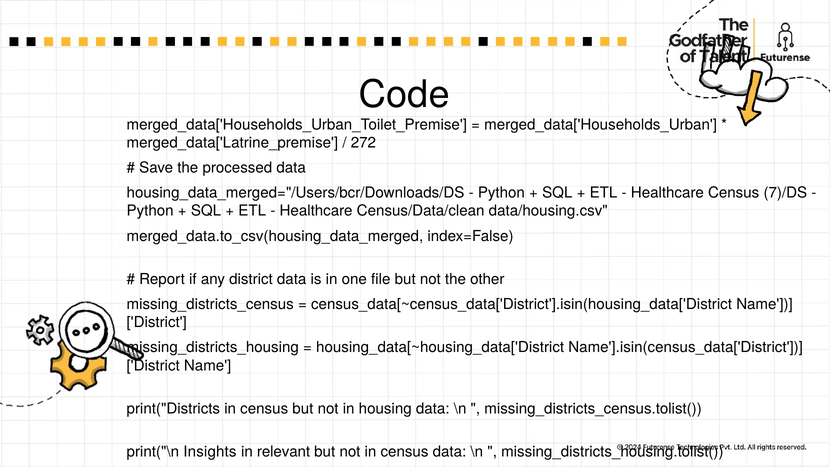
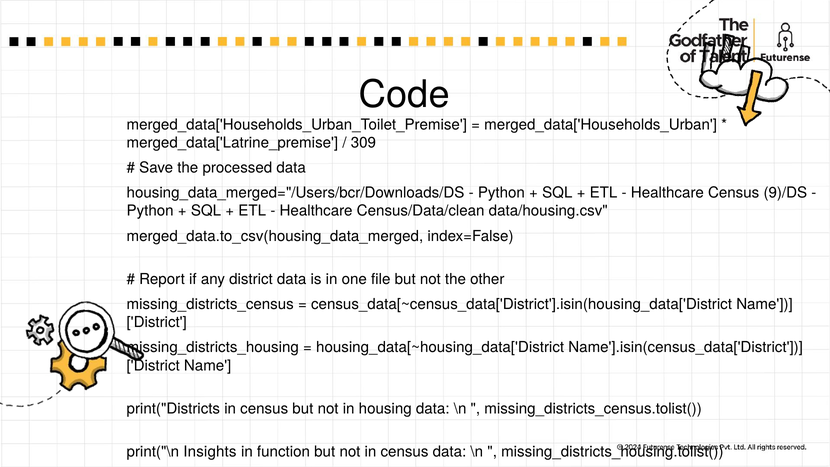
272: 272 -> 309 (363, 143)
7)/DS: 7)/DS -> 9)/DS (785, 193)
relevant: relevant -> function (283, 452)
